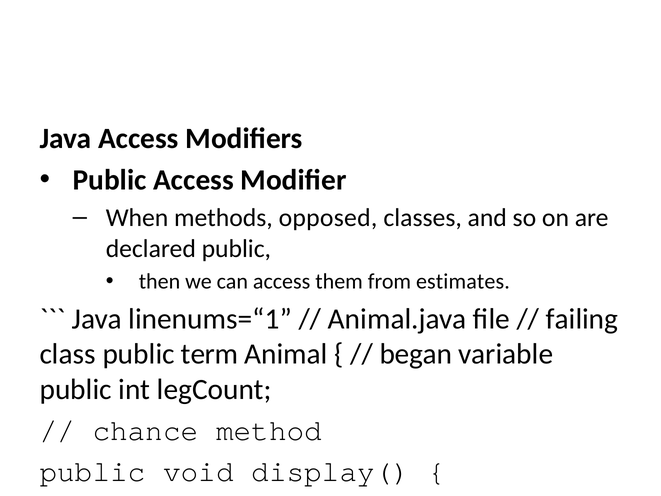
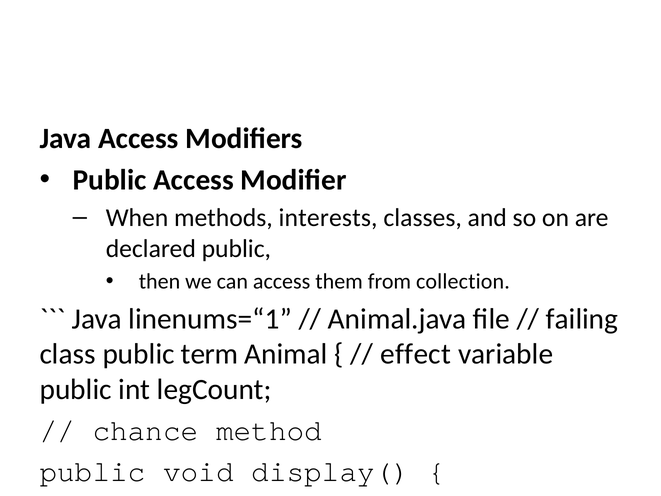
opposed: opposed -> interests (328, 218)
estimates: estimates -> collection (463, 281)
began: began -> effect (416, 354)
